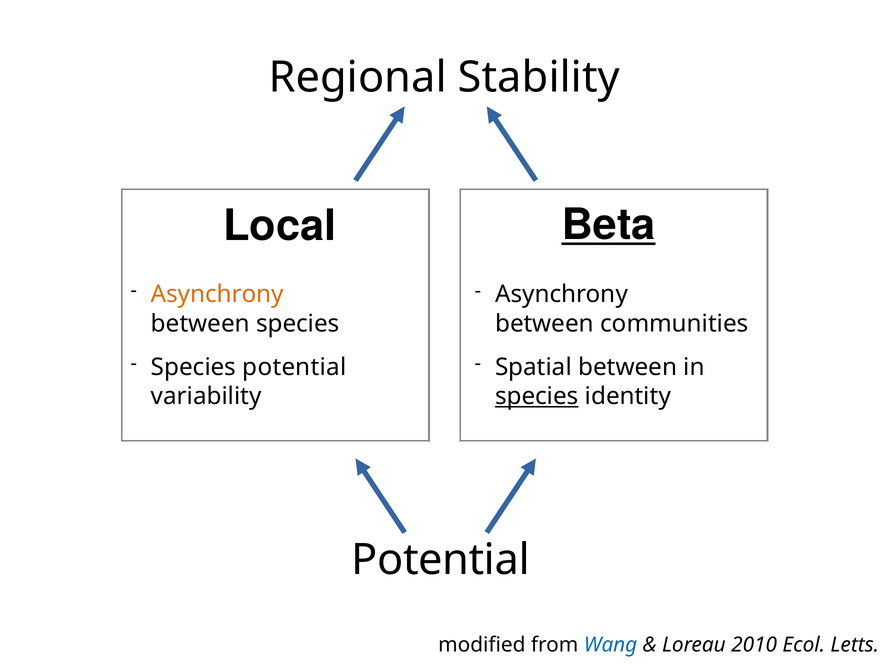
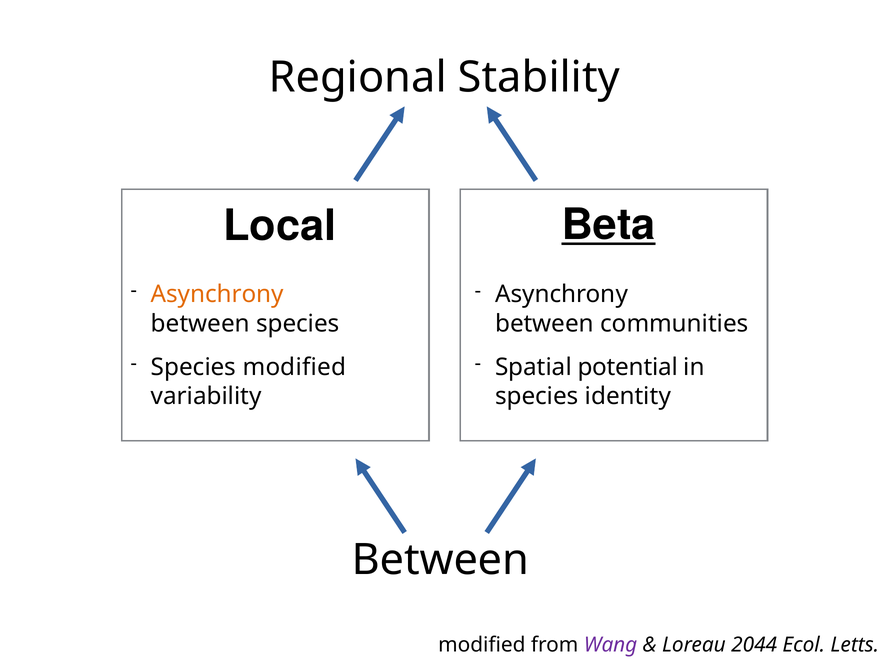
Species potential: potential -> modified (294, 368)
Spatial between: between -> potential (628, 368)
species underline: present -> none (537, 397)
Potential: Potential -> Between (440, 561)
Wang colour: blue -> purple (611, 646)
2010: 2010 -> 2044 (754, 646)
